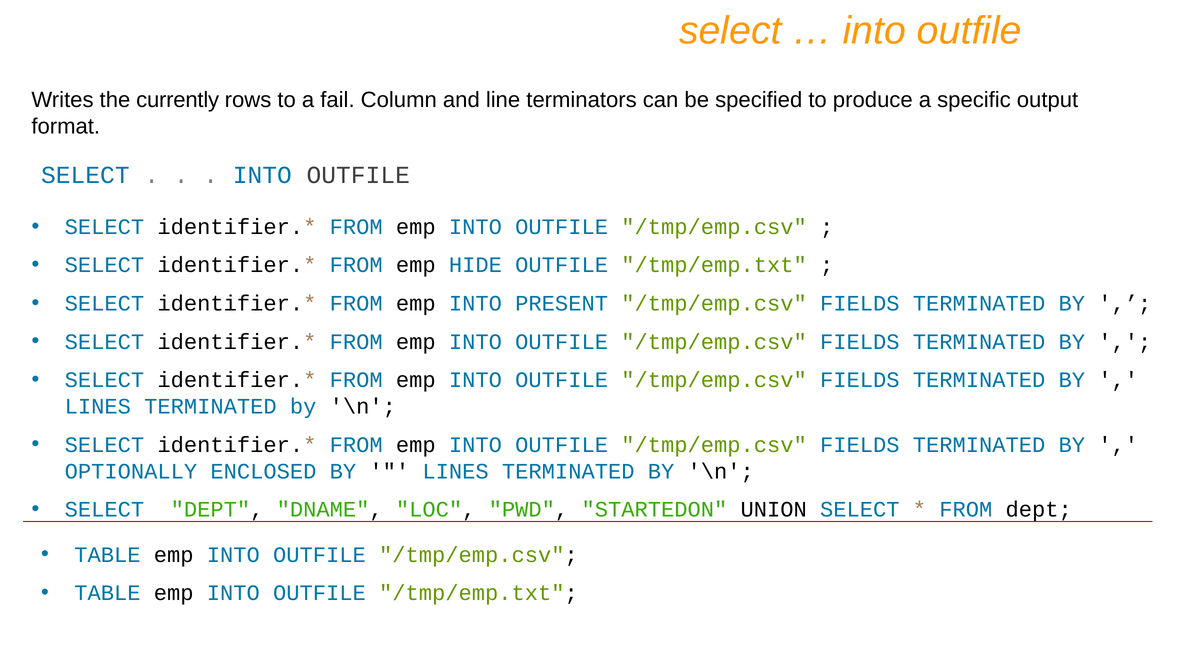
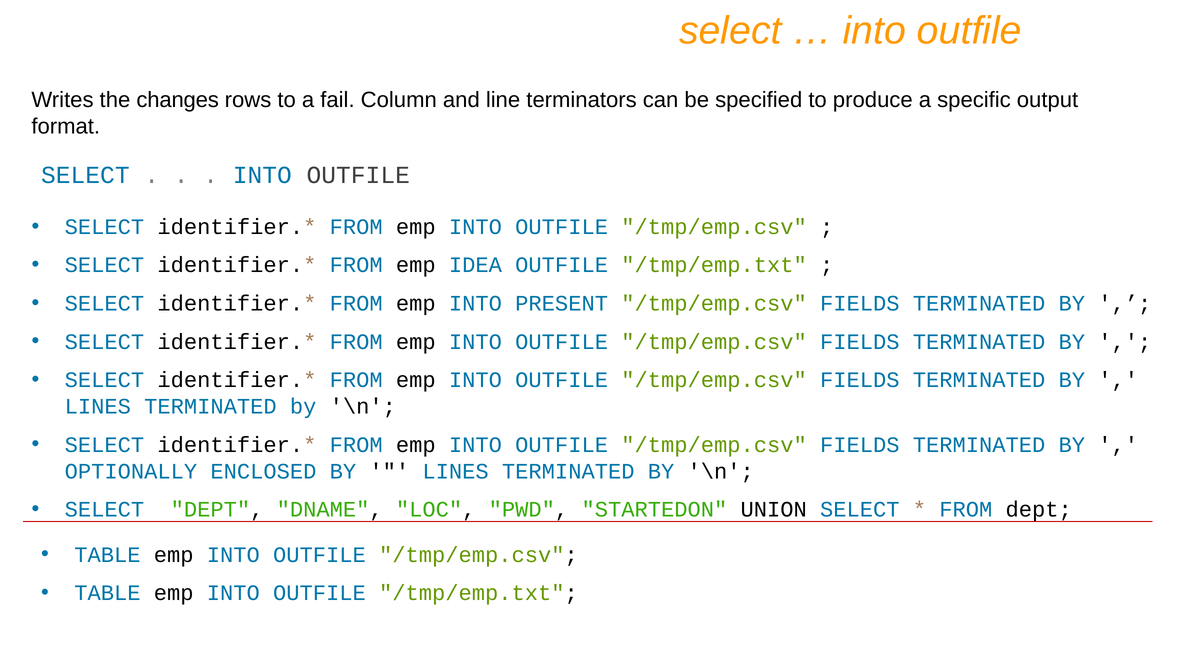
currently: currently -> changes (178, 100)
HIDE: HIDE -> IDEA (475, 265)
